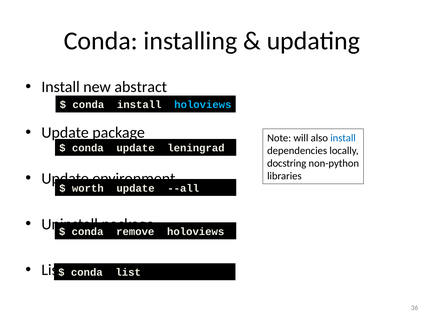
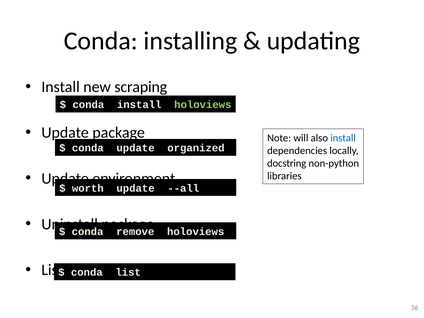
abstract: abstract -> scraping (141, 87)
holoviews colour: light blue -> light green (203, 105)
leningrad: leningrad -> organized (196, 148)
